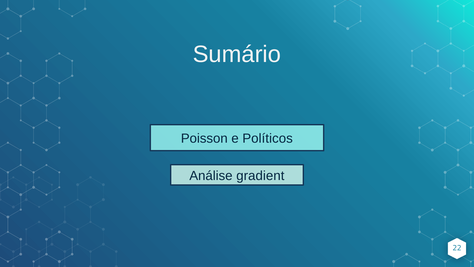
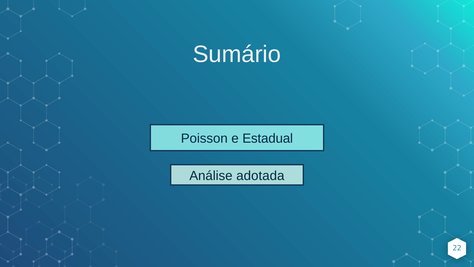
Políticos: Políticos -> Estadual (268, 138)
gradient: gradient -> adotada (260, 176)
